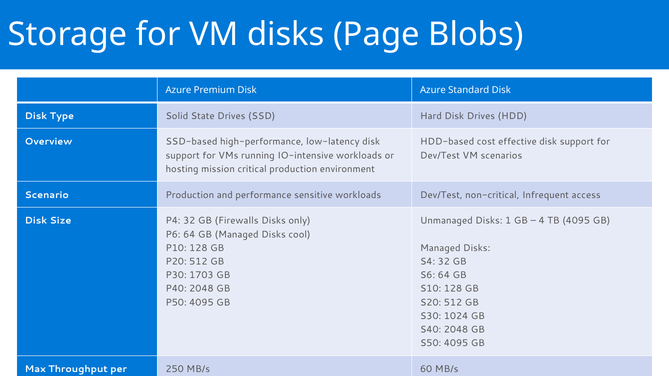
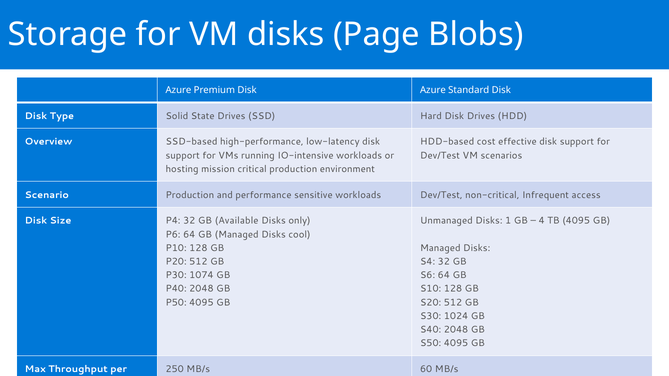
Firewalls: Firewalls -> Available (237, 221)
1703: 1703 -> 1074 (201, 275)
